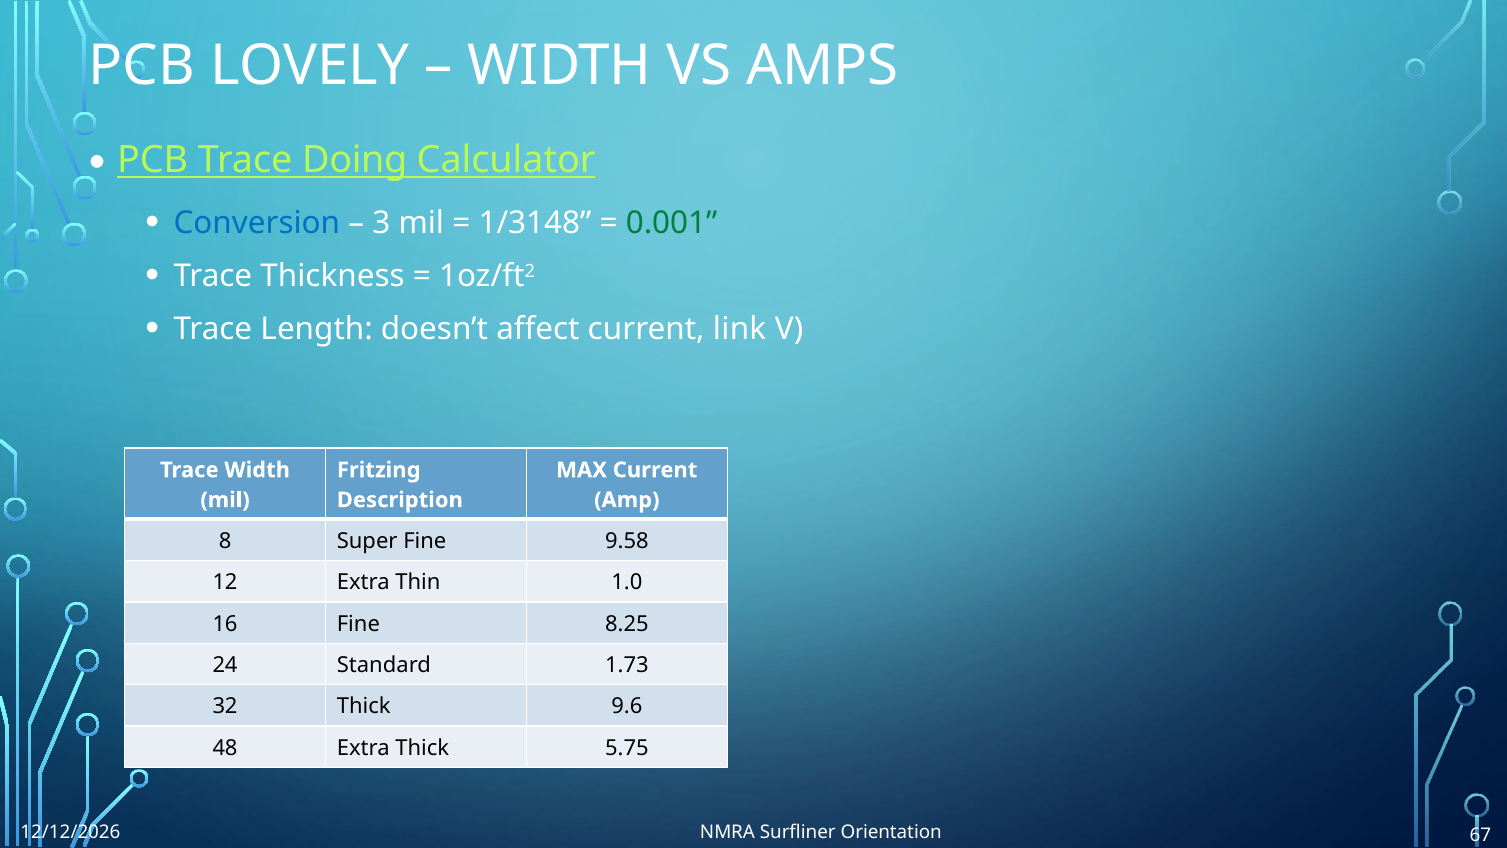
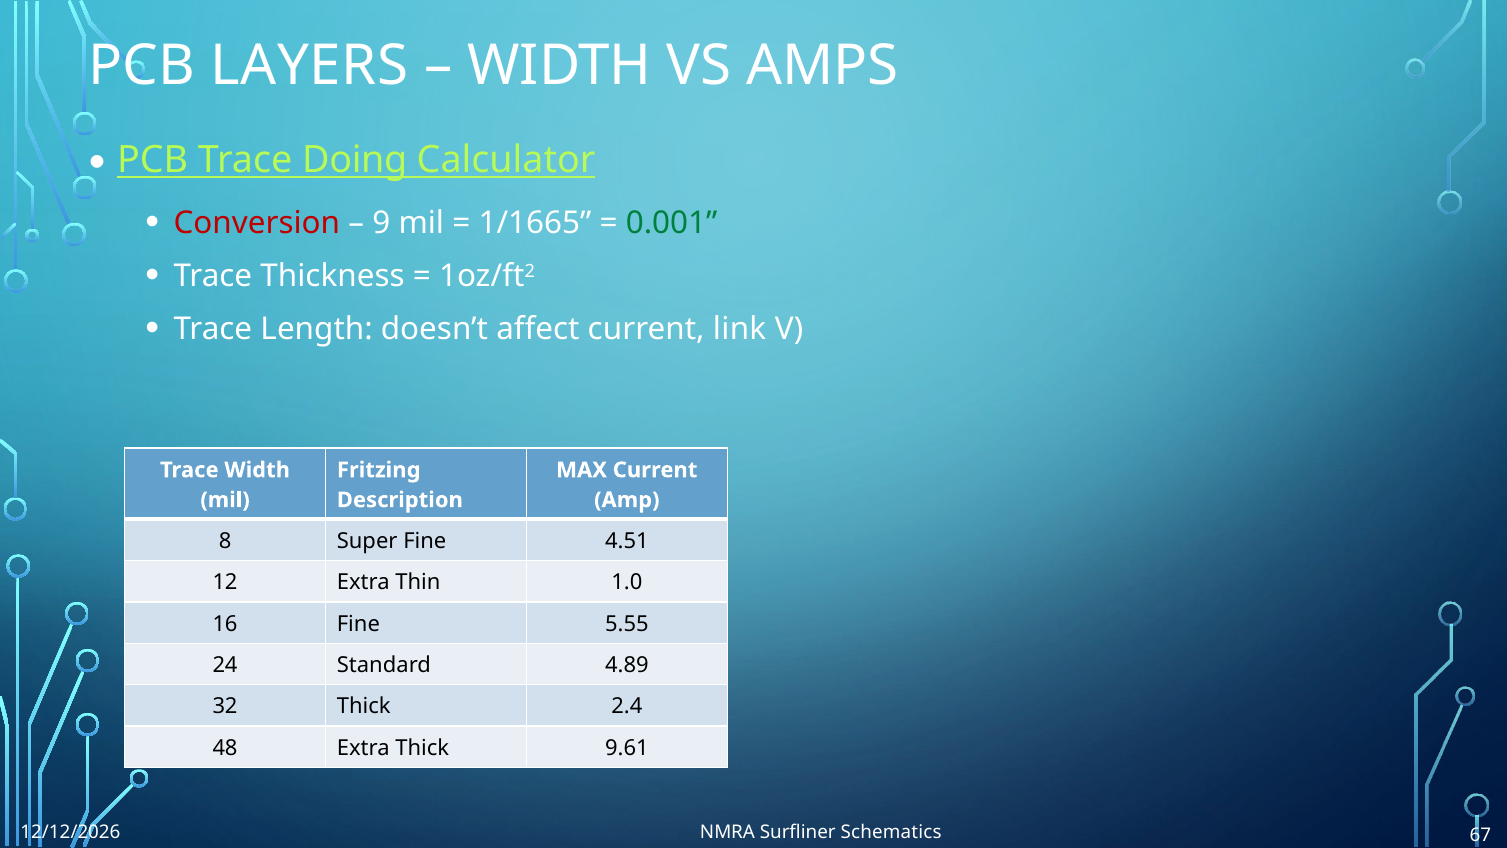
LOVELY: LOVELY -> LAYERS (310, 66)
Conversion colour: blue -> red (257, 223)
3: 3 -> 9 (381, 223)
1/3148: 1/3148 -> 1/1665 (535, 223)
9.58: 9.58 -> 4.51 (627, 541)
8.25: 8.25 -> 5.55 (627, 624)
1.73: 1.73 -> 4.89 (627, 665)
9.6: 9.6 -> 2.4 (627, 706)
5.75: 5.75 -> 9.61 (627, 748)
Orientation: Orientation -> Schematics (891, 832)
